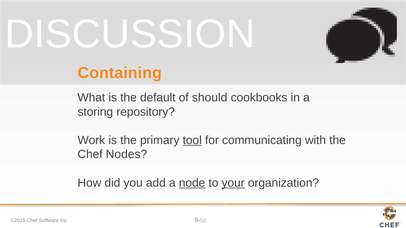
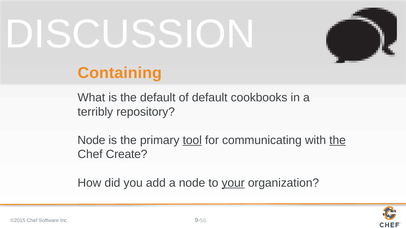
of should: should -> default (210, 98)
storing: storing -> terribly (95, 112)
Work: Work -> Node (91, 140)
the underline: none -> present (338, 140)
Nodes: Nodes -> Create (127, 155)
node underline: present -> none (192, 183)
